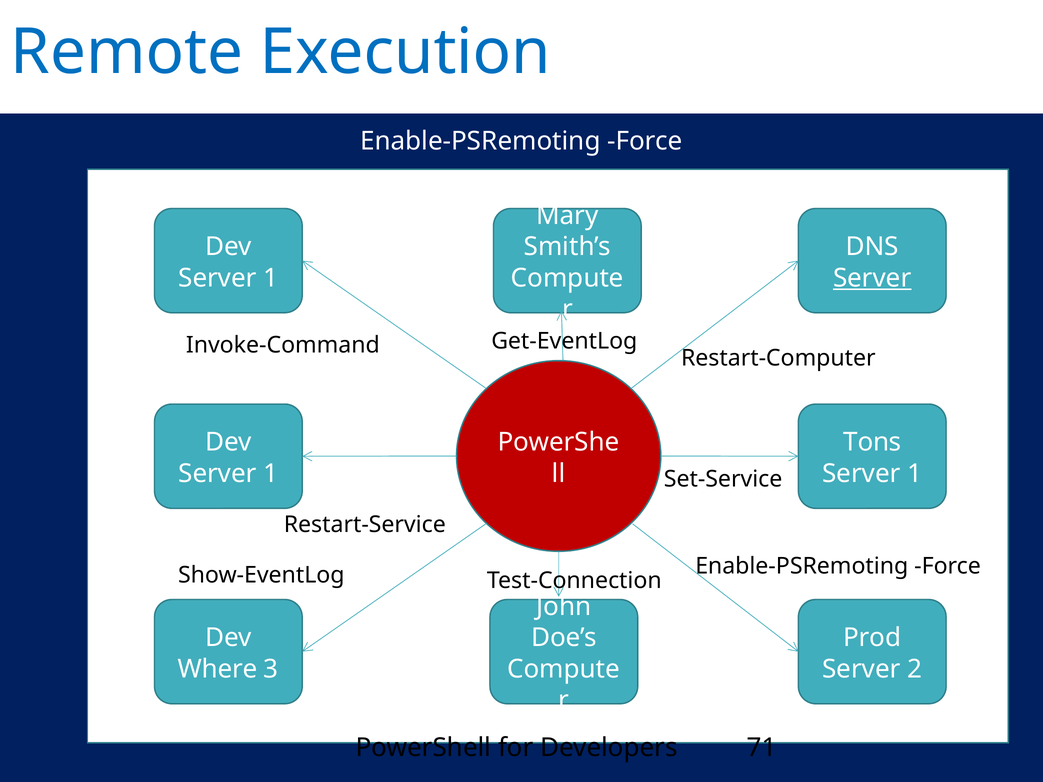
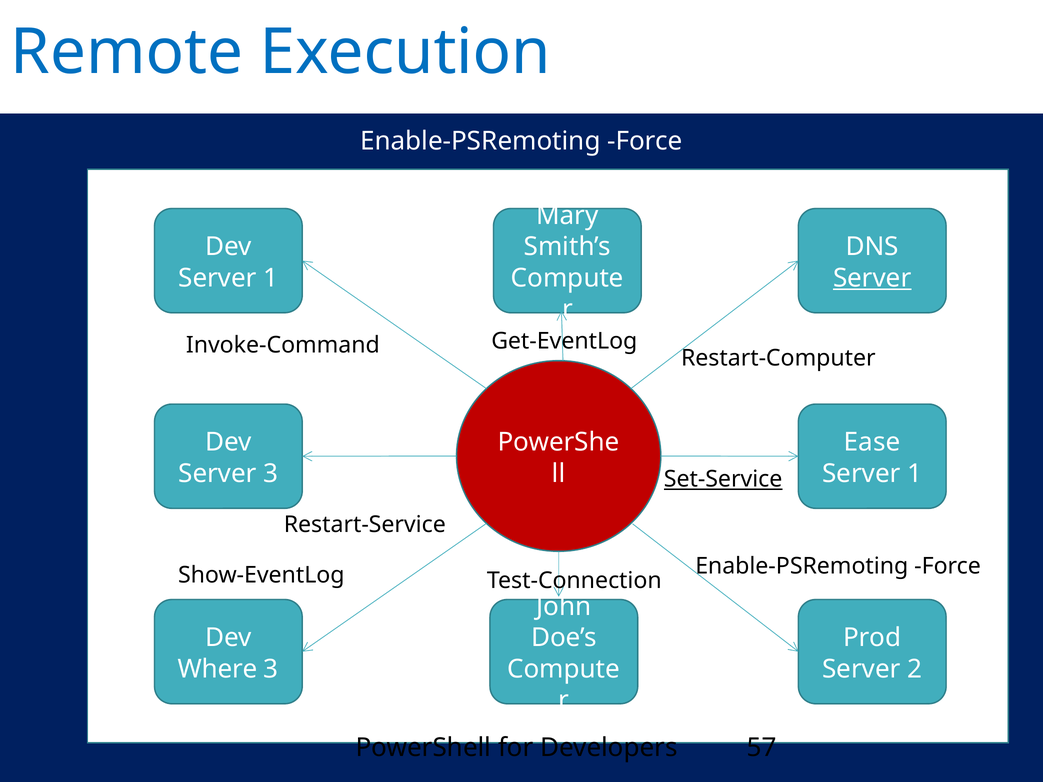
Tons: Tons -> Ease (872, 443)
1: 1 -> 3 (271, 474)
Set-Service underline: none -> present (723, 479)
71: 71 -> 57 (762, 748)
